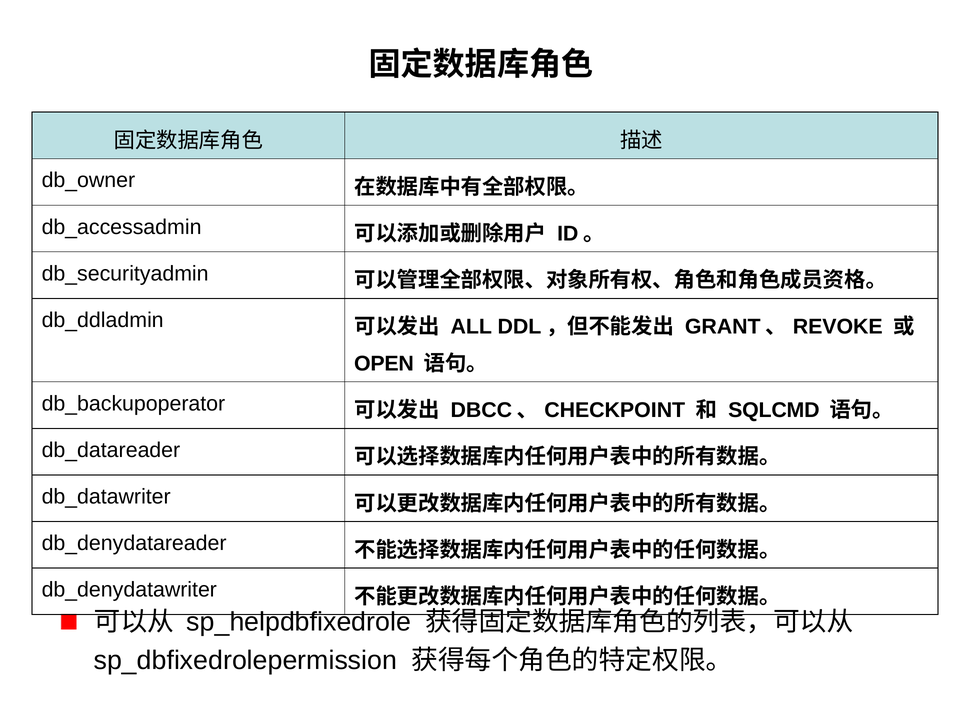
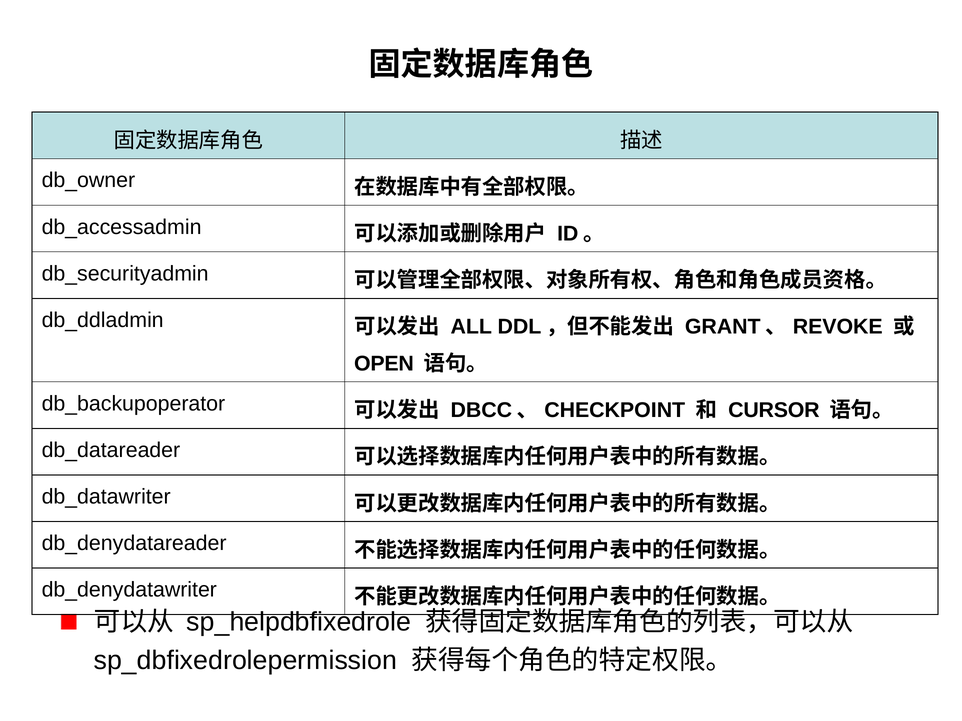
SQLCMD: SQLCMD -> CURSOR (774, 411)
